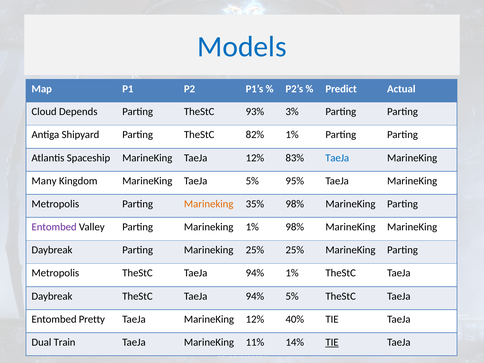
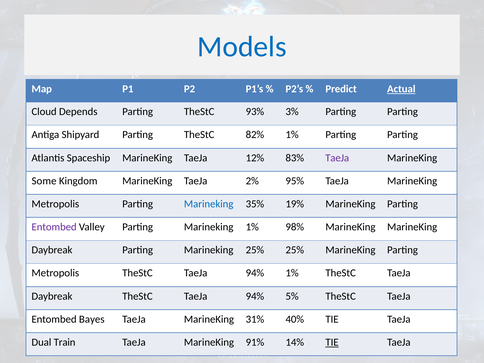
Actual underline: none -> present (401, 89)
TaeJa colour: blue -> purple (337, 158)
Many: Many -> Some (44, 181)
TaeJa 5%: 5% -> 2% (252, 181)
Marineking colour: orange -> blue (209, 204)
35% 98%: 98% -> 19% (295, 204)
Pretty: Pretty -> Bayes (92, 319)
MarineKing 12%: 12% -> 31% (255, 319)
11%: 11% -> 91% (255, 342)
